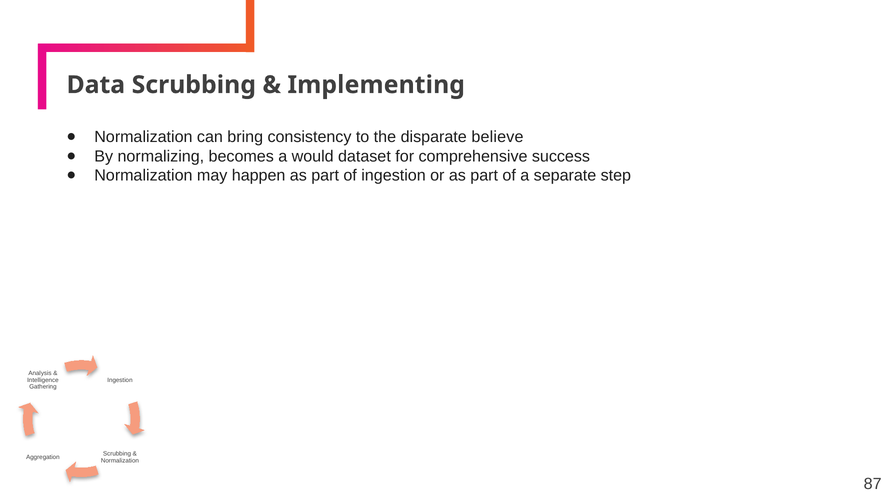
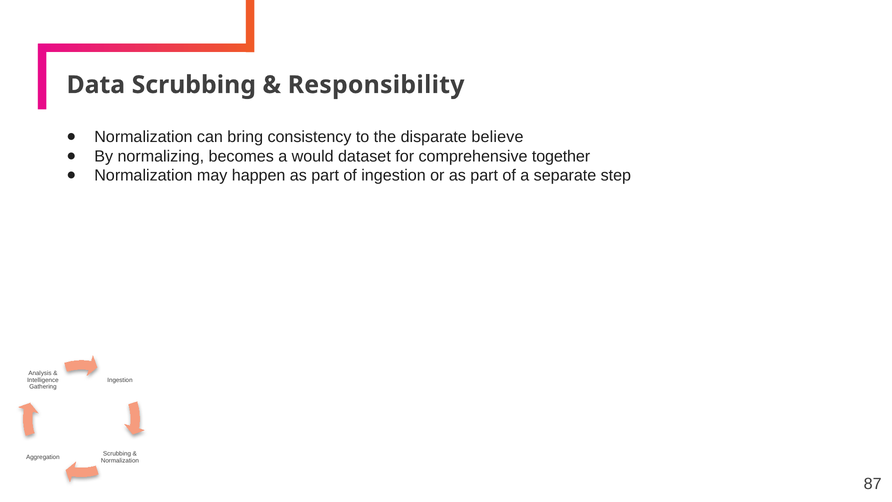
Implementing: Implementing -> Responsibility (376, 85)
success: success -> together (561, 156)
